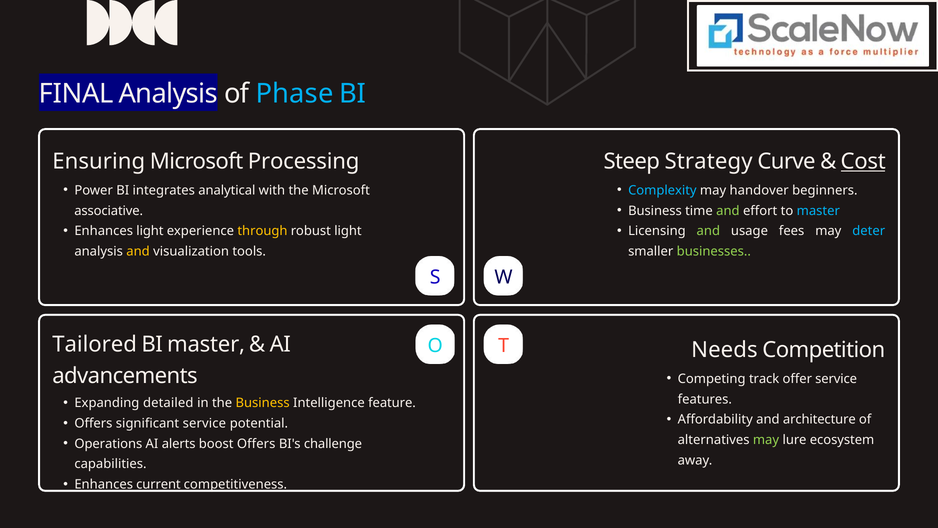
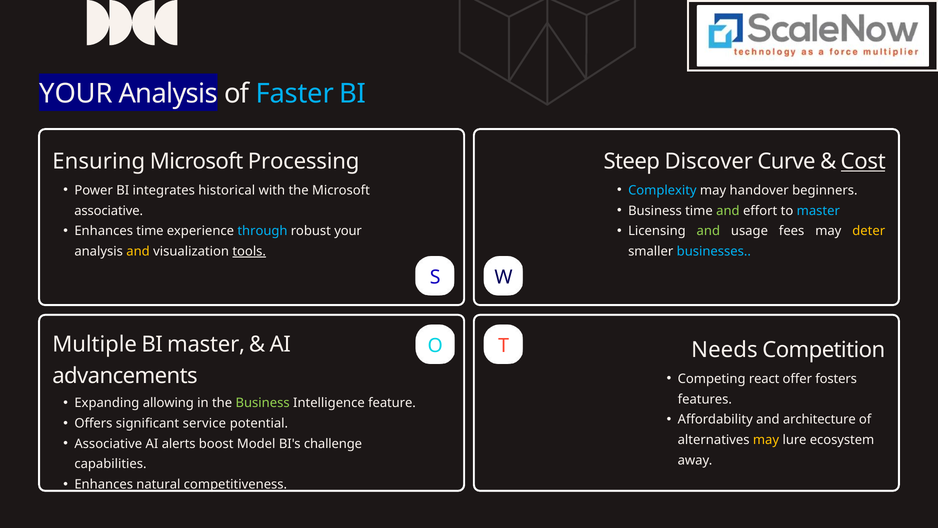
FINAL: FINAL -> YOUR (76, 94)
Phase: Phase -> Faster (295, 94)
Strategy: Strategy -> Discover (709, 161)
analytical: analytical -> historical (227, 190)
Enhances light: light -> time (150, 231)
through colour: yellow -> light blue (262, 231)
robust light: light -> your (348, 231)
deter colour: light blue -> yellow (869, 231)
tools underline: none -> present (249, 251)
businesses colour: light green -> light blue (714, 251)
Tailored: Tailored -> Multiple (95, 344)
track: track -> react (764, 379)
offer service: service -> fosters (836, 379)
detailed: detailed -> allowing (168, 403)
Business colour: yellow -> light green (263, 403)
may colour: light green -> yellow (766, 440)
Operations: Operations -> Associative (108, 443)
boost Offers: Offers -> Model (256, 443)
current: current -> natural (158, 484)
